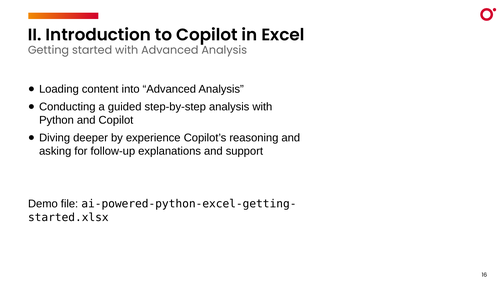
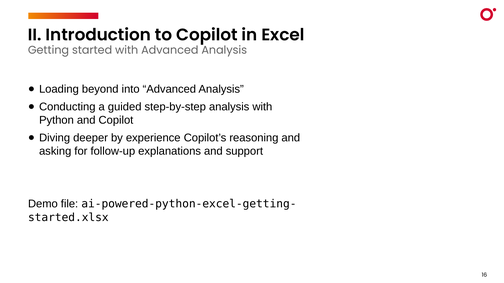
content: content -> beyond (100, 89)
